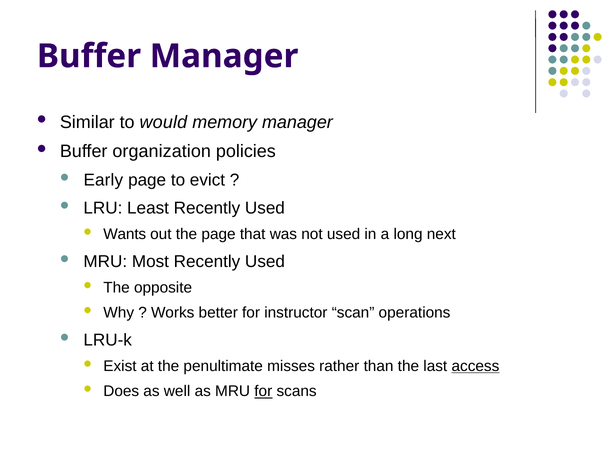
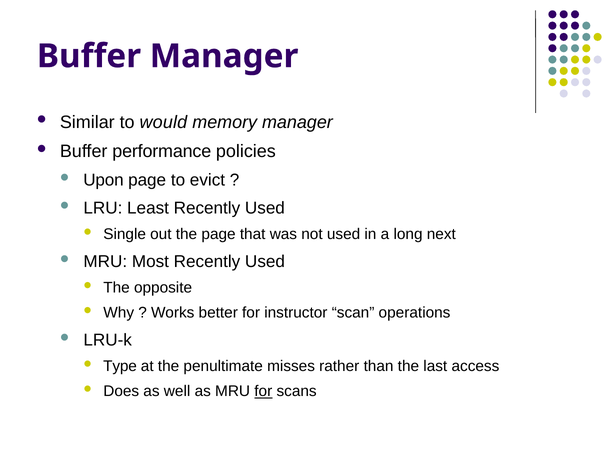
organization: organization -> performance (162, 151)
Early: Early -> Upon (103, 180)
Wants: Wants -> Single (125, 234)
Exist: Exist -> Type (120, 366)
access underline: present -> none (475, 366)
